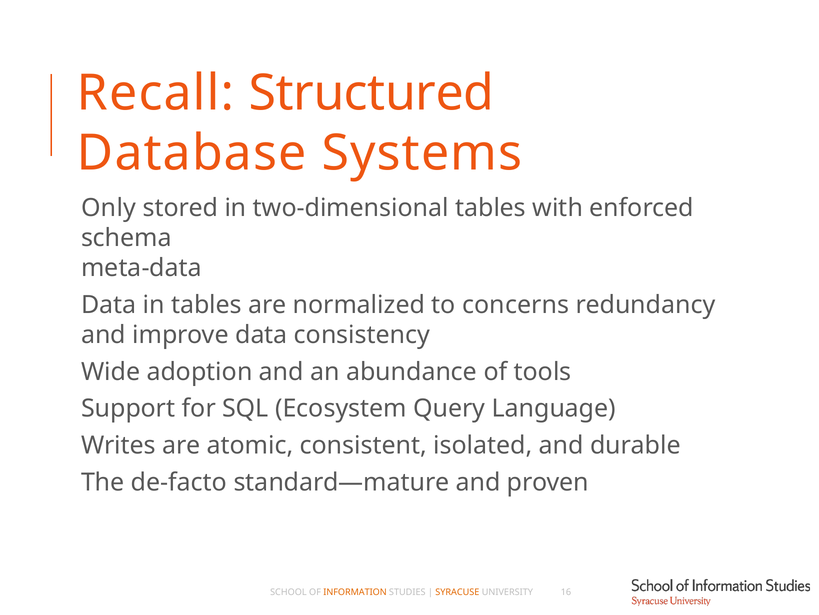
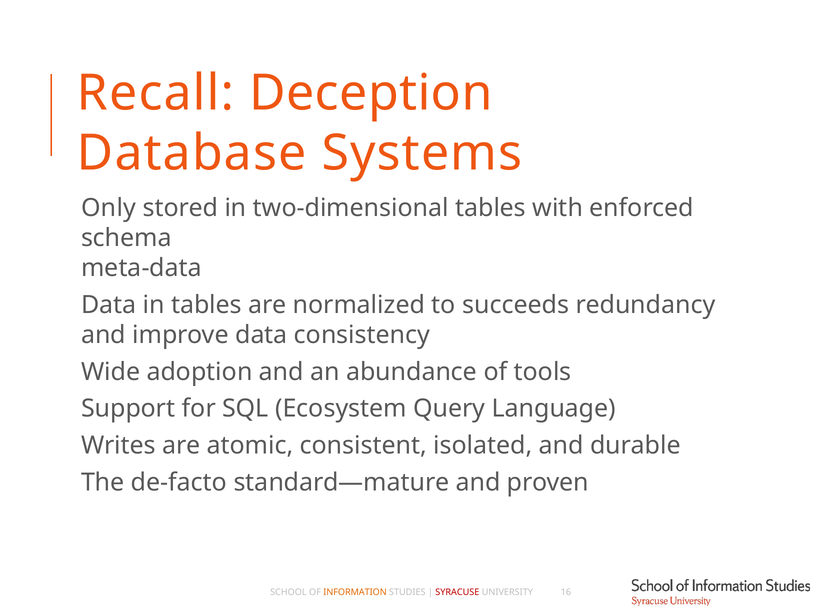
Structured: Structured -> Deception (371, 93)
concerns: concerns -> succeeds (516, 304)
SYRACUSE colour: orange -> red (457, 591)
